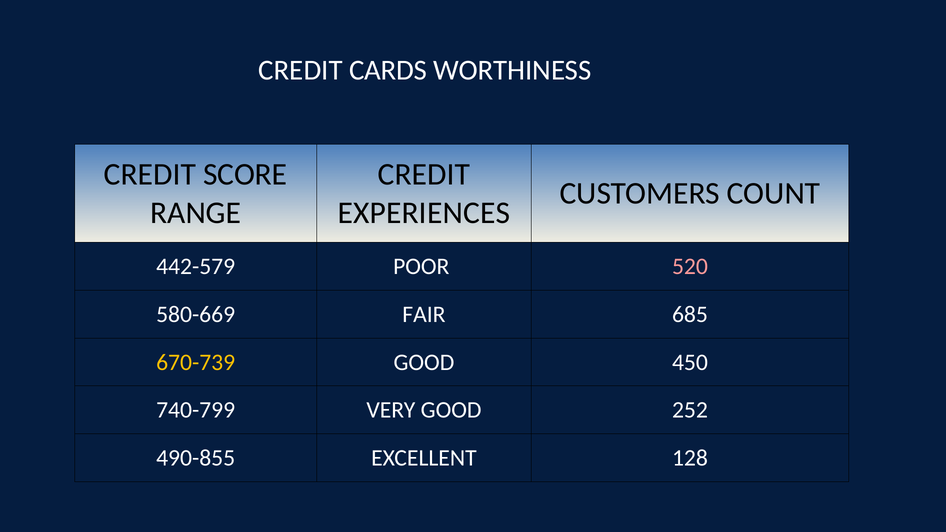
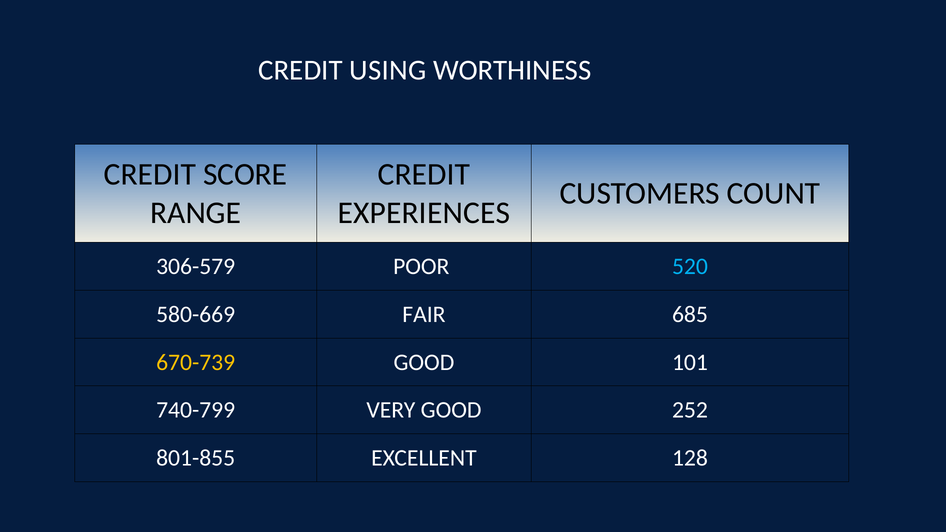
CARDS: CARDS -> USING (388, 70)
442-579: 442-579 -> 306-579 (196, 267)
520 colour: pink -> light blue (690, 267)
450: 450 -> 101 (690, 362)
490-855: 490-855 -> 801-855 (196, 458)
